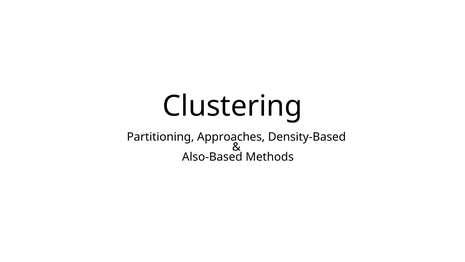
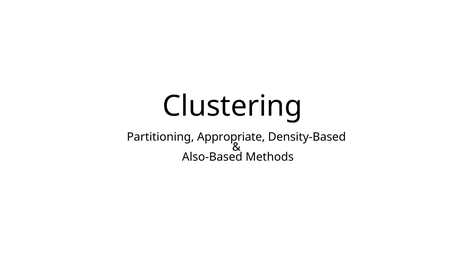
Approaches: Approaches -> Appropriate (231, 137)
